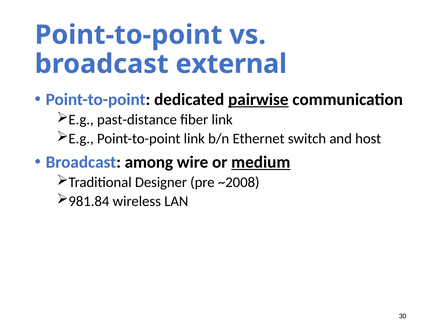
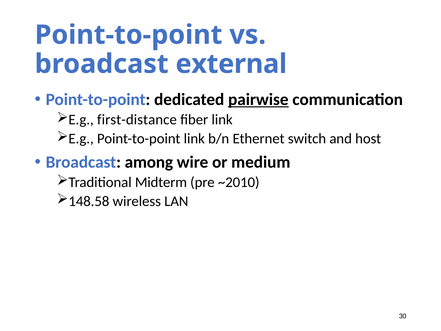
past-distance: past-distance -> first-distance (137, 120)
medium underline: present -> none (261, 162)
Designer: Designer -> Midterm (161, 182)
~2008: ~2008 -> ~2010 (239, 182)
981.84: 981.84 -> 148.58 (89, 201)
